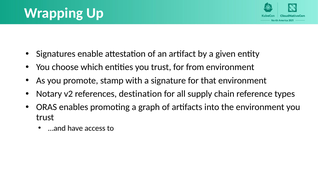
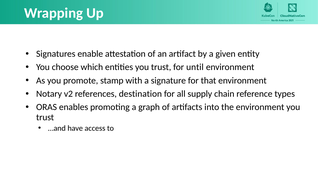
from: from -> until (195, 67)
